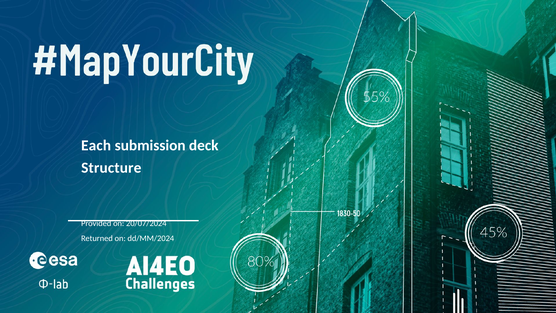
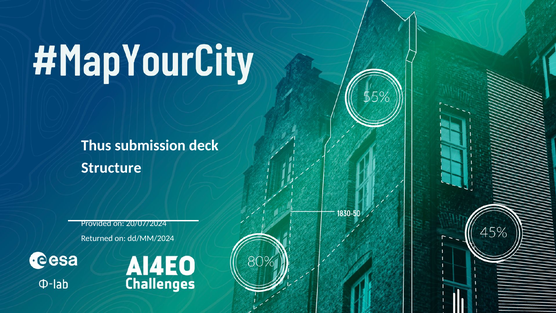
Each: Each -> Thus (96, 145)
